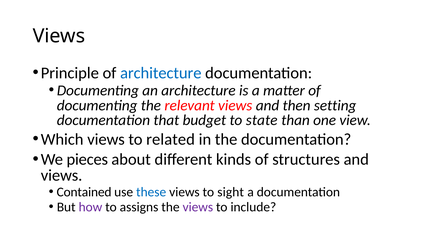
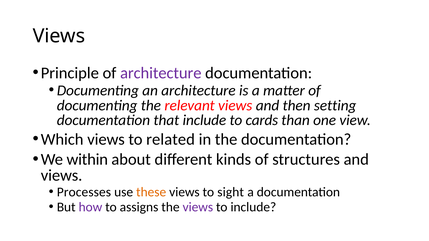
architecture colour: blue -> purple (161, 73)
that budget: budget -> include (204, 120)
state: state -> cards (262, 120)
pieces: pieces -> within (87, 160)
Contained: Contained -> Processes (84, 192)
these colour: blue -> orange (151, 192)
